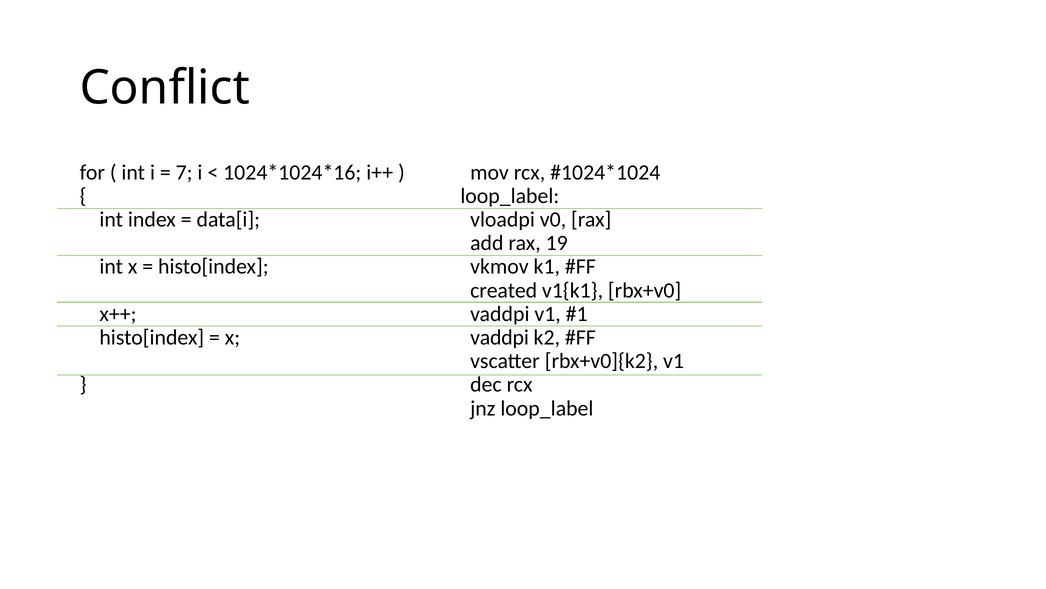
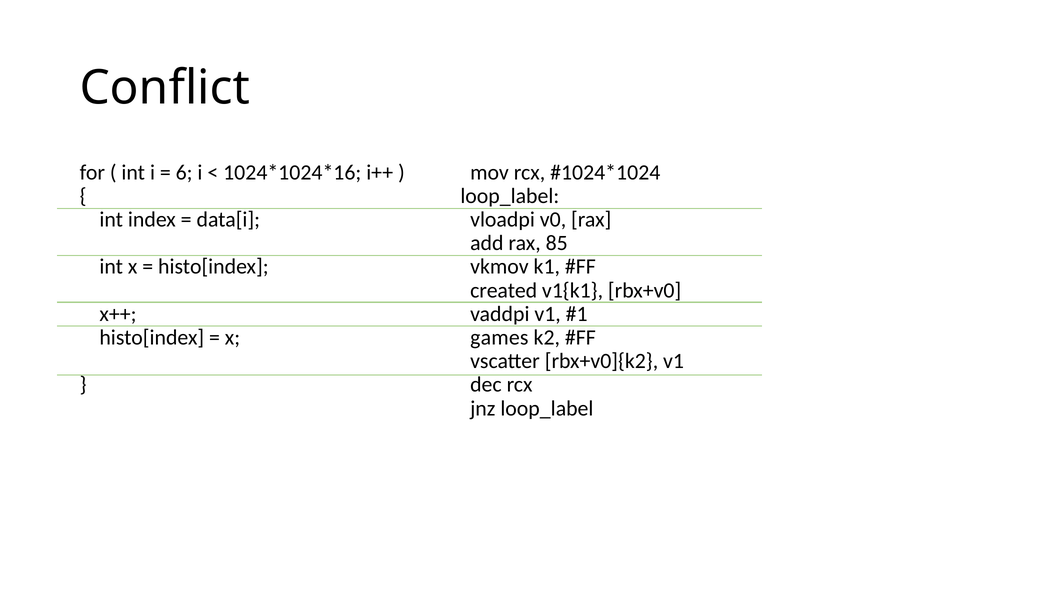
7: 7 -> 6 (184, 172)
19: 19 -> 85 (557, 243)
vaddpi: vaddpi -> games (499, 337)
